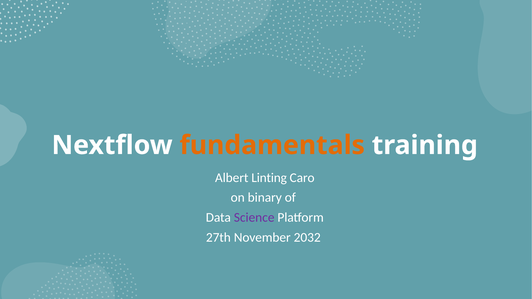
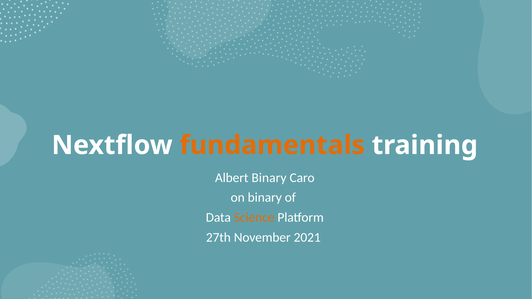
Albert Linting: Linting -> Binary (269, 178)
Science colour: purple -> orange (254, 218)
2032: 2032 -> 2021 (307, 238)
